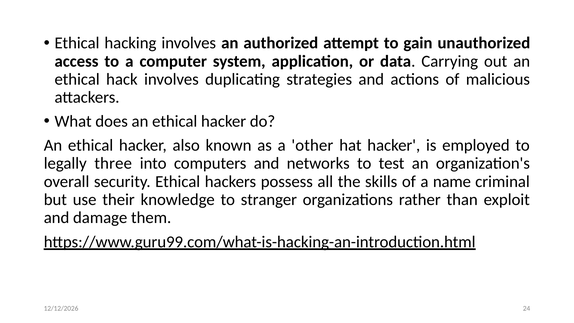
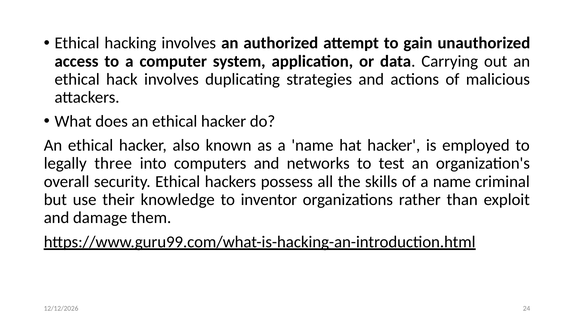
as a other: other -> name (312, 145)
stranger: stranger -> inventor (269, 199)
